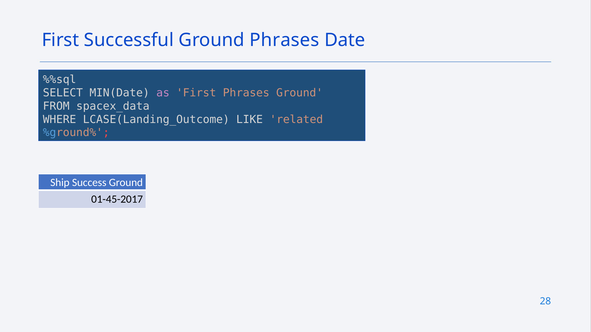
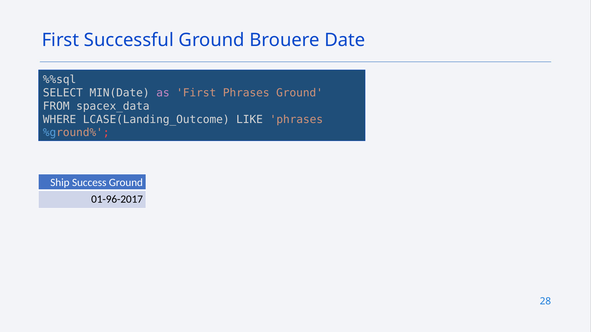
Ground Phrases: Phrases -> Brouere (285, 40)
LIKE related: related -> phrases (296, 120)
01-45-2017: 01-45-2017 -> 01-96-2017 (117, 200)
